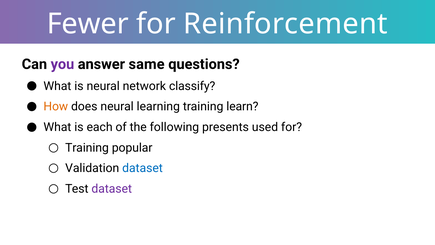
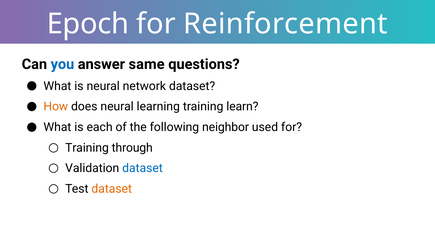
Fewer: Fewer -> Epoch (88, 24)
you colour: purple -> blue (62, 64)
network classify: classify -> dataset (192, 86)
presents: presents -> neighbor (226, 127)
popular: popular -> through (132, 148)
dataset colour: purple -> orange (112, 189)
